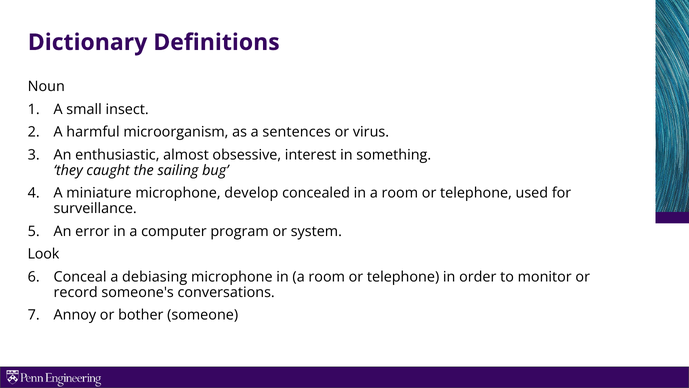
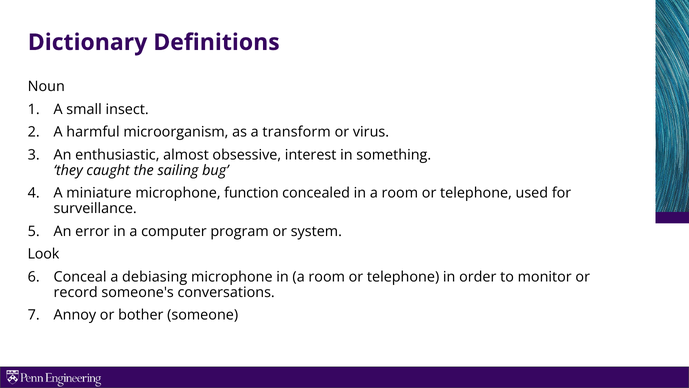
sentences: sentences -> transform (297, 132)
develop: develop -> function (251, 193)
